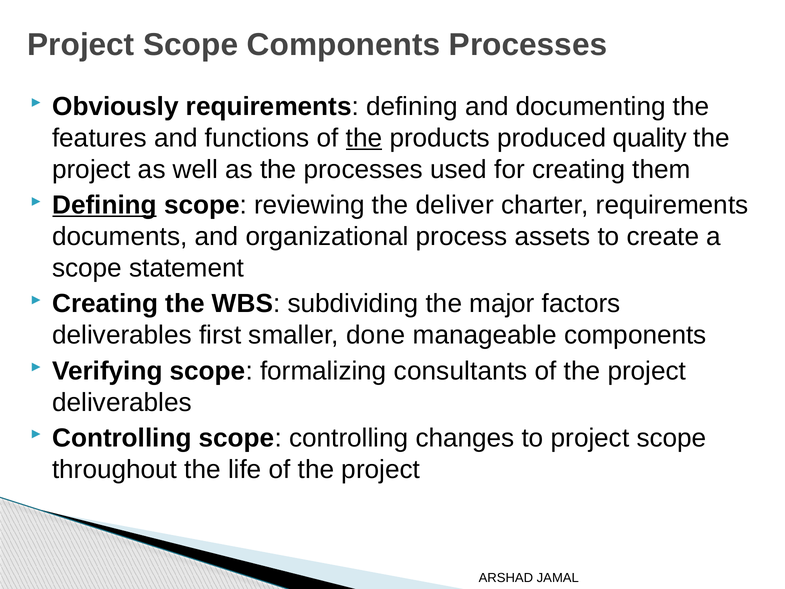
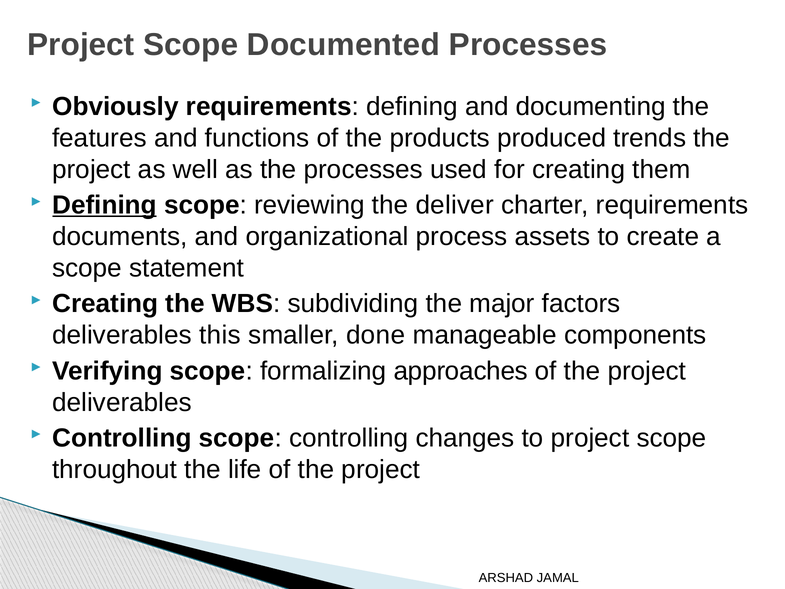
Scope Components: Components -> Documented (343, 45)
the underline: present -> none (364, 138)
quality: quality -> trends (650, 138)
first: first -> this (220, 335)
consultants: consultants -> approaches (461, 371)
